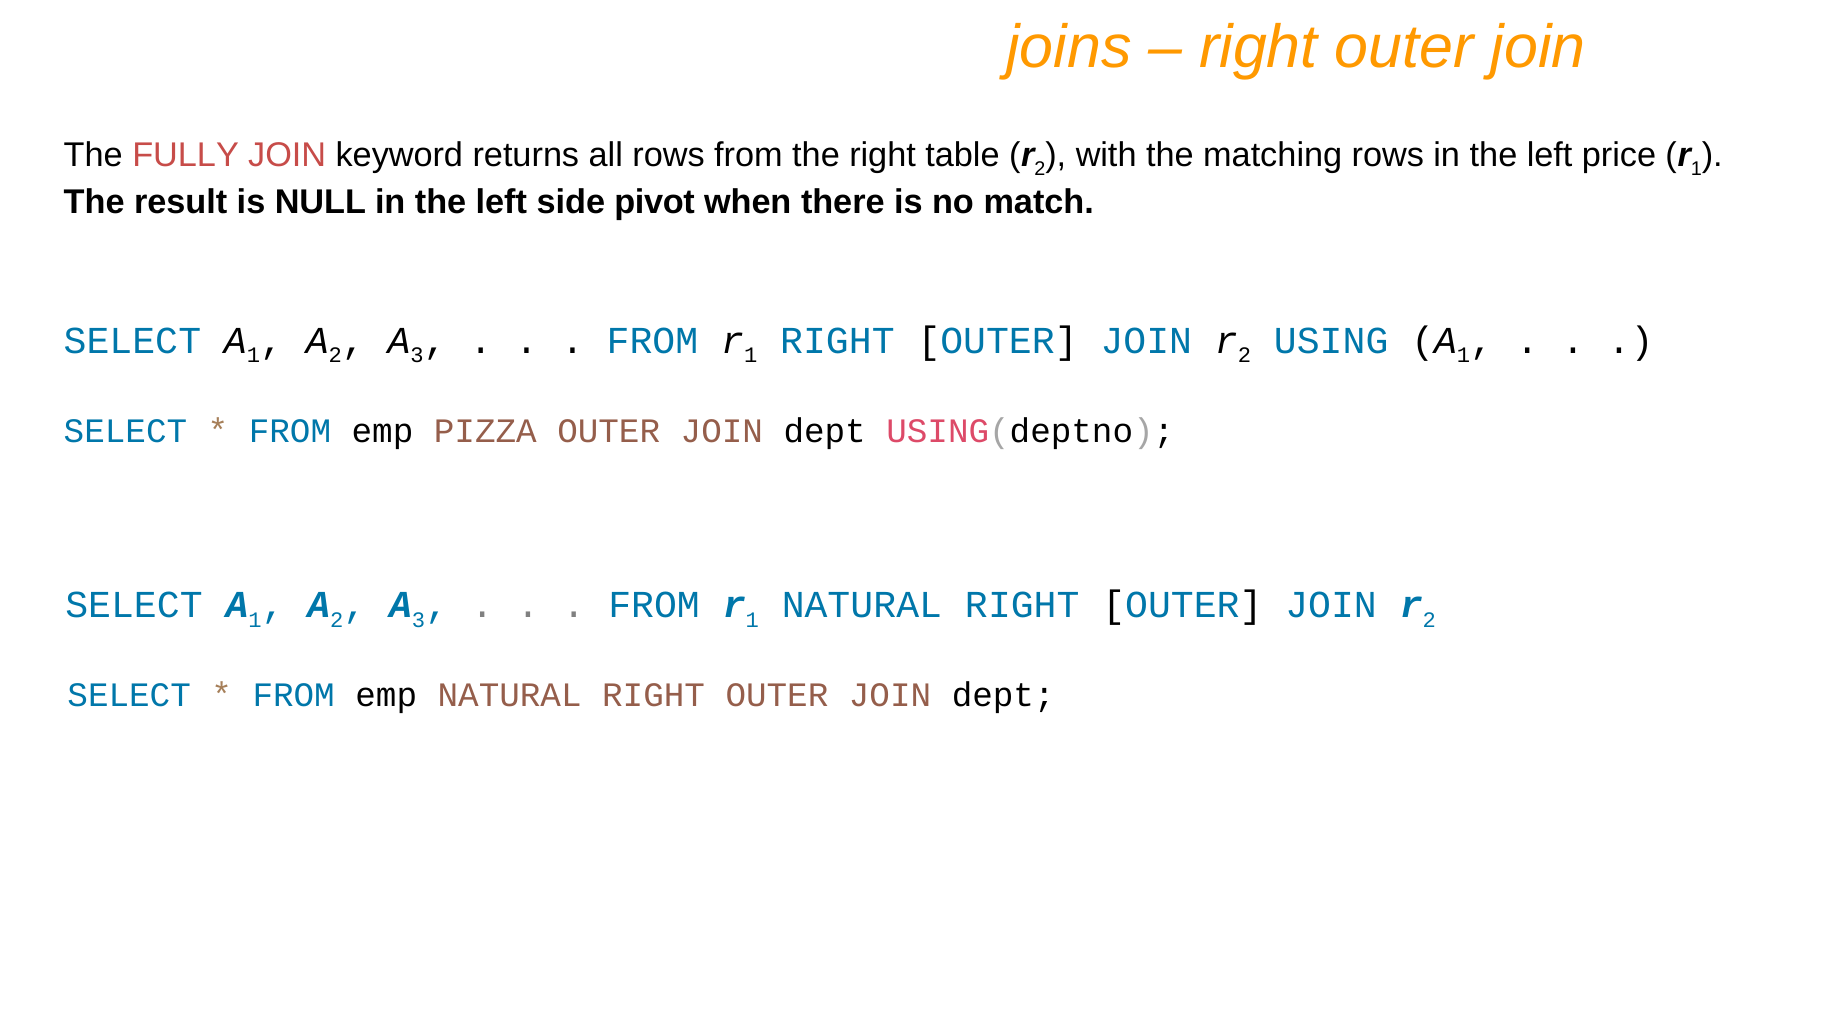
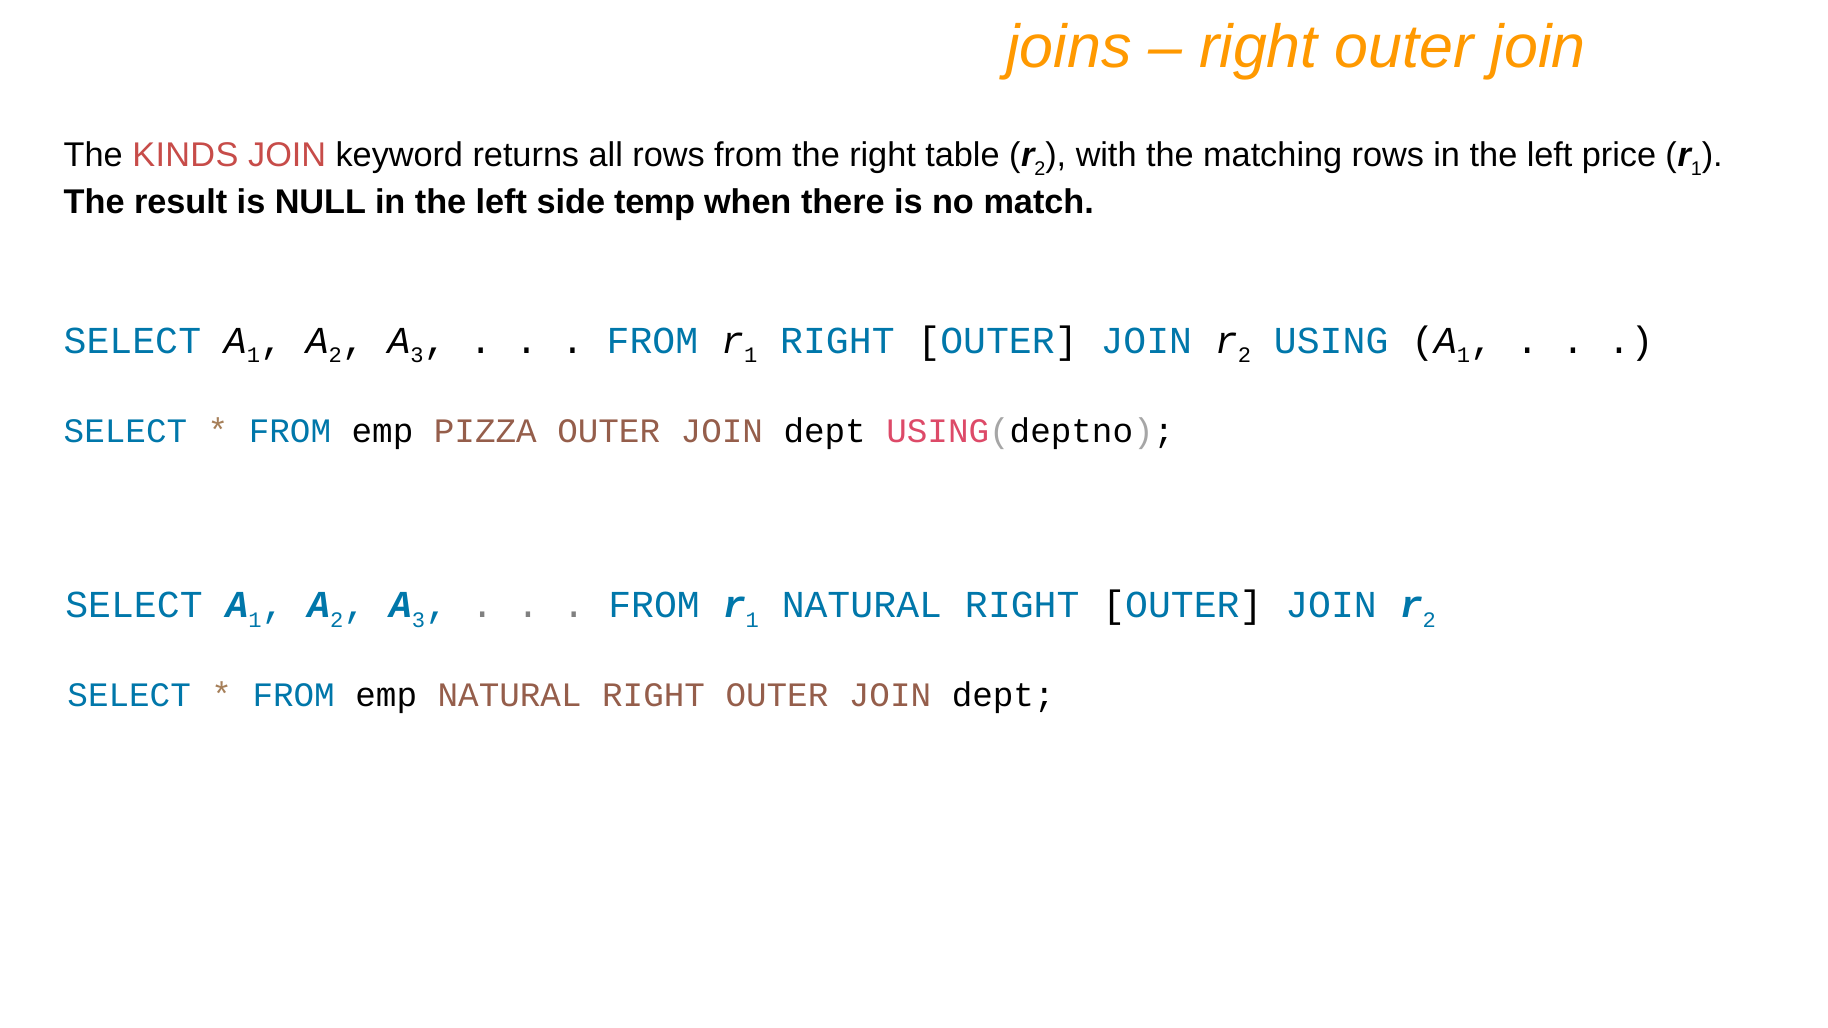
FULLY: FULLY -> KINDS (185, 155)
pivot: pivot -> temp (655, 202)
